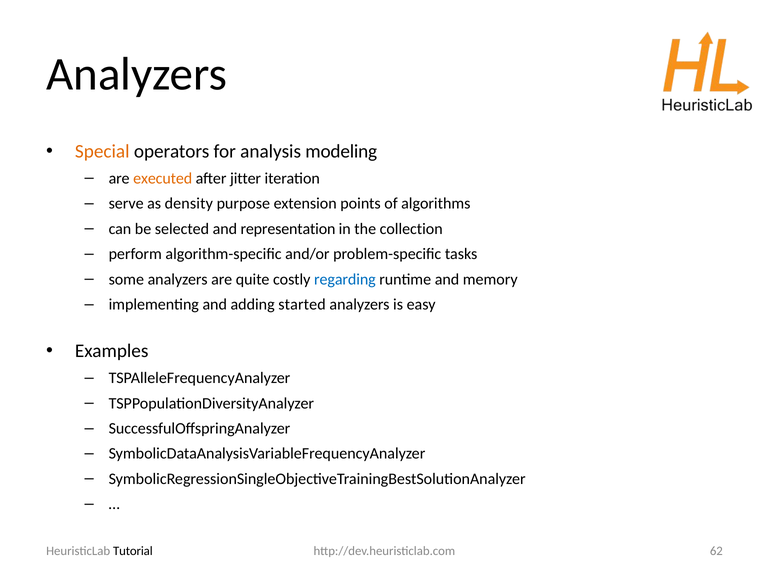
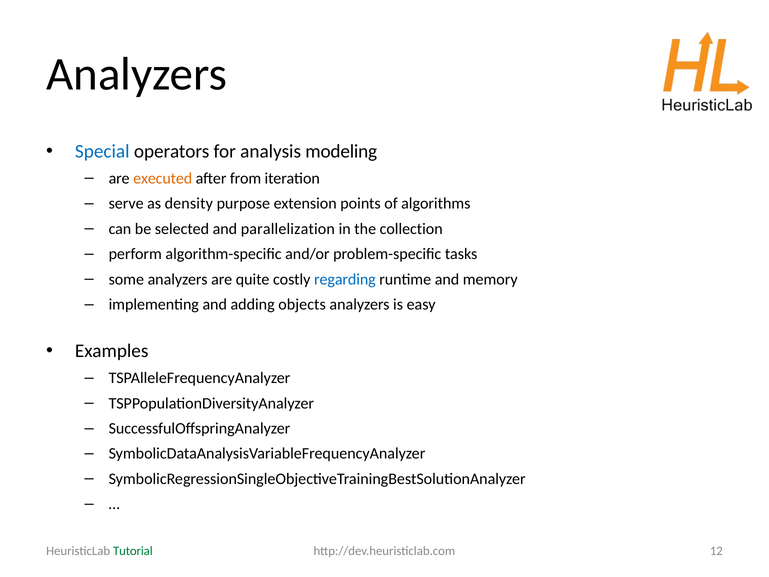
Special colour: orange -> blue (102, 151)
jitter: jitter -> from (246, 178)
representation: representation -> parallelization (288, 229)
started: started -> objects (302, 304)
62: 62 -> 12 (716, 551)
Tutorial colour: black -> green (133, 551)
